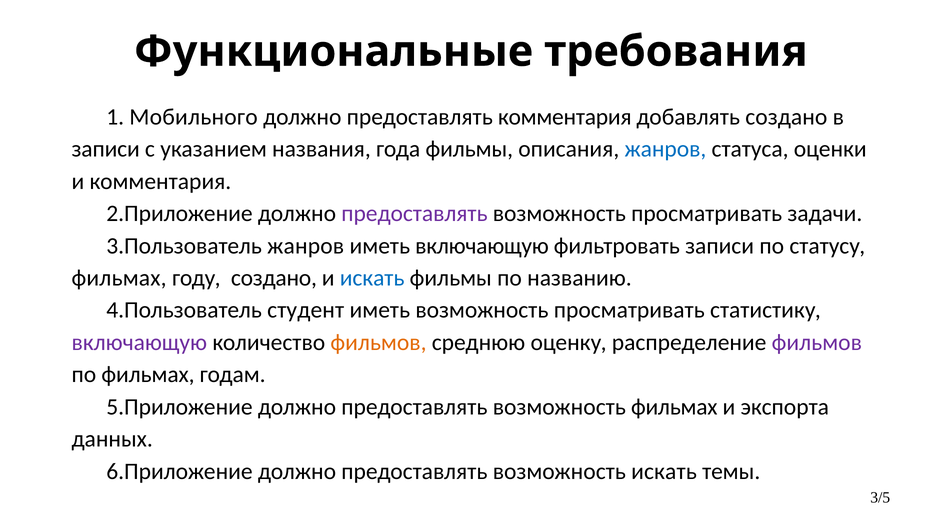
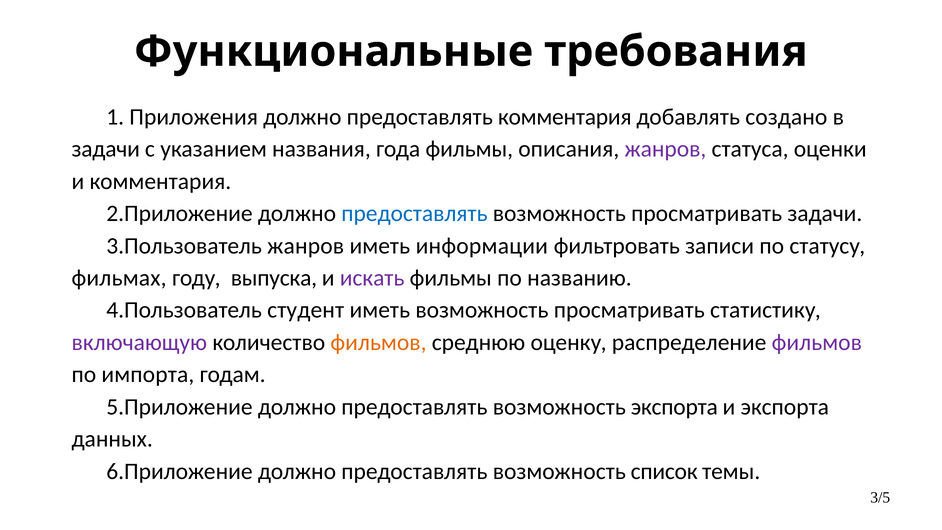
Мобильного: Мобильного -> Приложения (194, 117)
записи: записи -> задачи (106, 149)
жанров colour: blue -> purple (665, 149)
предоставлять colour: purple -> blue (414, 213)
иметь включающую: включающую -> информации (482, 246)
году создано: создано -> выпуска (274, 278)
искать colour: blue -> purple (372, 278)
по фильмах: фильмах -> импорта (148, 375)
возможность фильмах: фильмах -> экспорта (674, 407)
возможность искать: искать -> список (664, 471)
